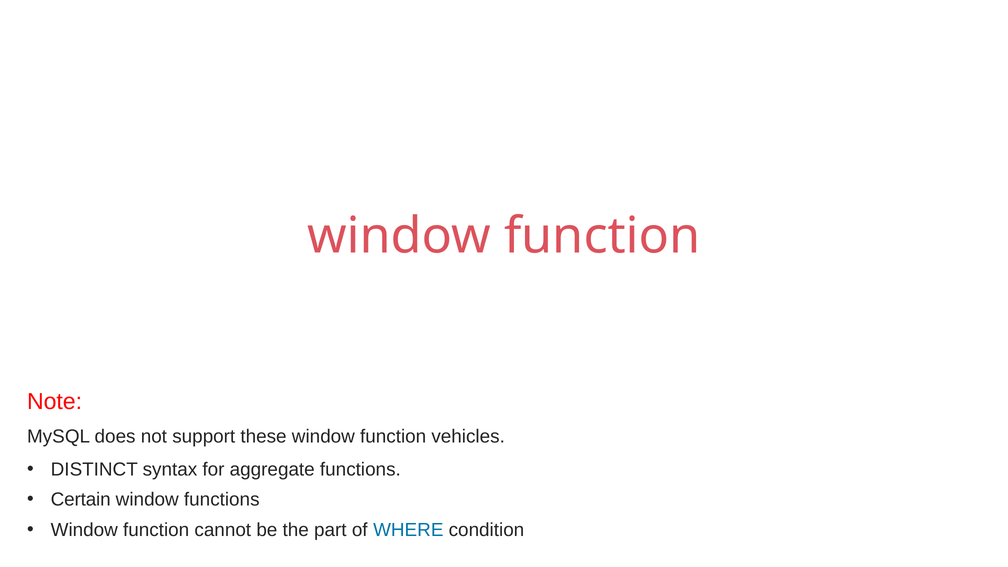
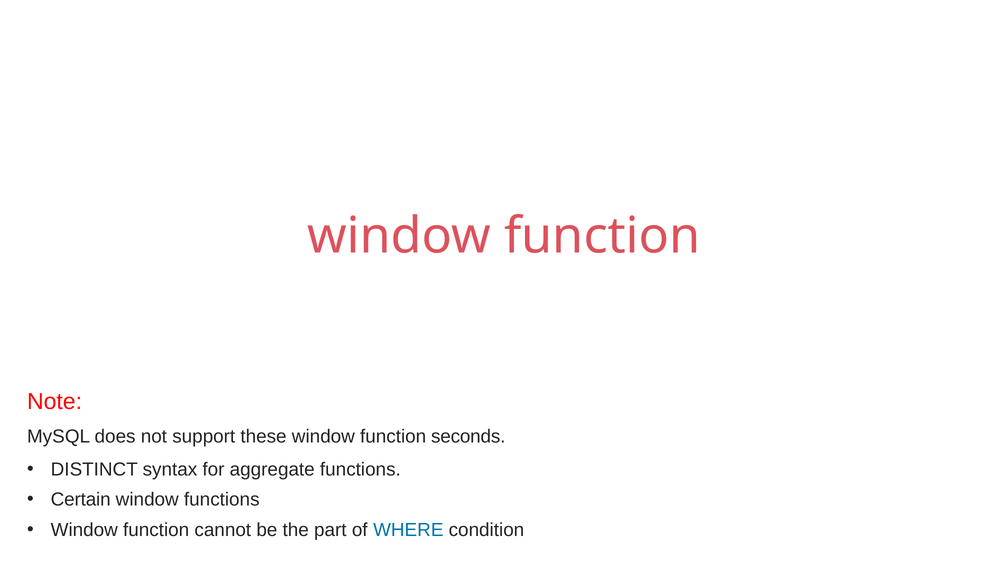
vehicles: vehicles -> seconds (468, 437)
